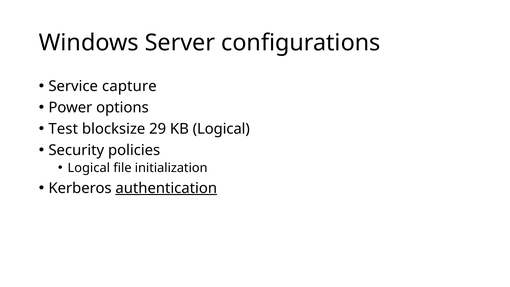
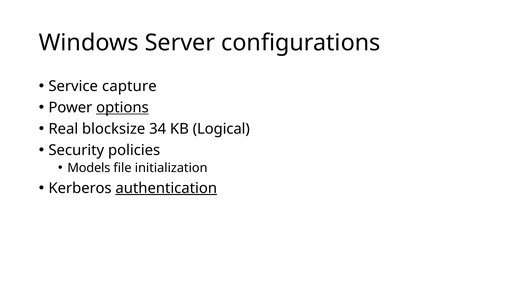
options underline: none -> present (122, 108)
Test: Test -> Real (63, 129)
29: 29 -> 34 (158, 129)
Logical: Logical -> Models (89, 168)
